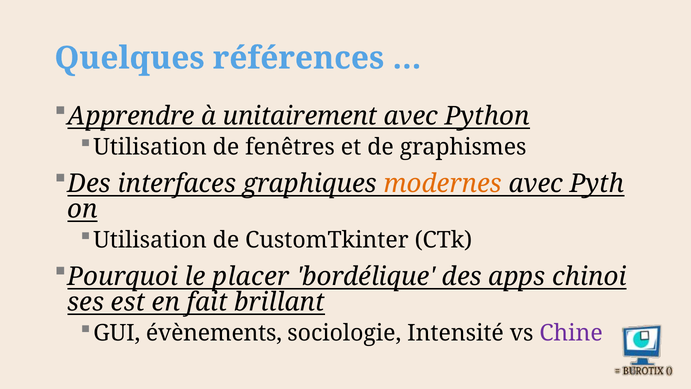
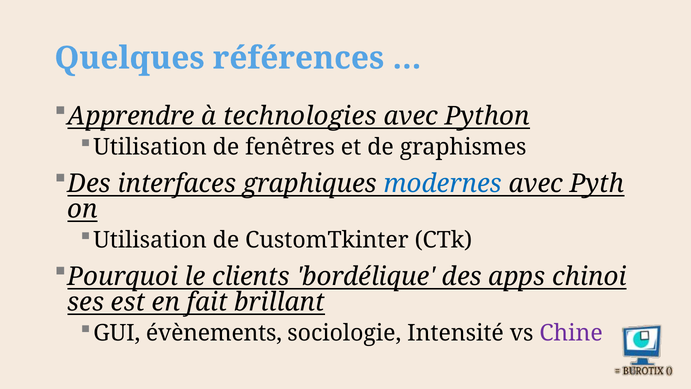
unitairement: unitairement -> technologies (300, 116)
modernes colour: orange -> blue (443, 184)
placer: placer -> clients (251, 277)
